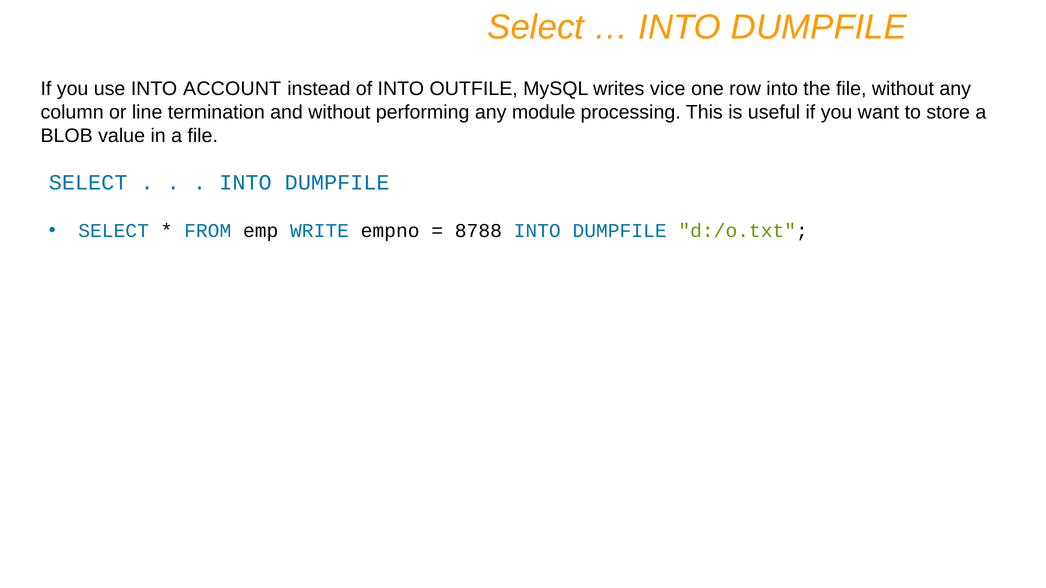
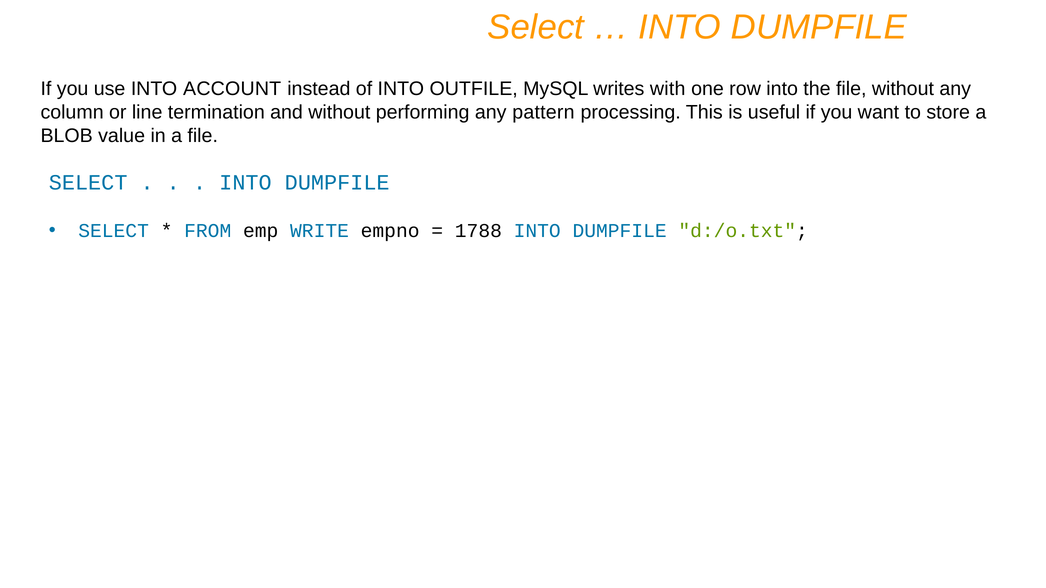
vice: vice -> with (668, 89)
module: module -> pattern (543, 112)
8788: 8788 -> 1788 (478, 231)
